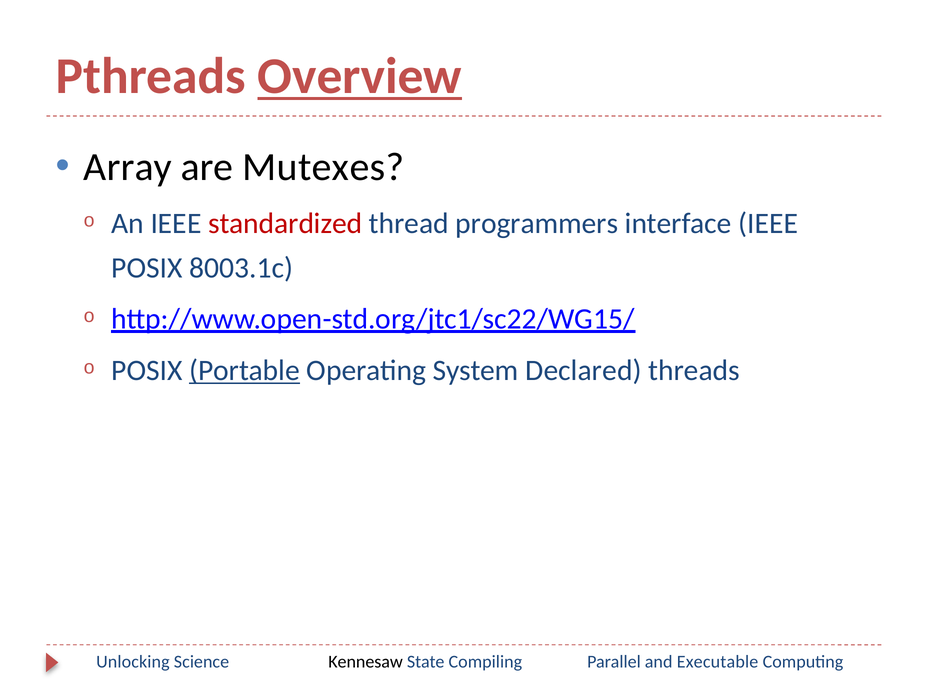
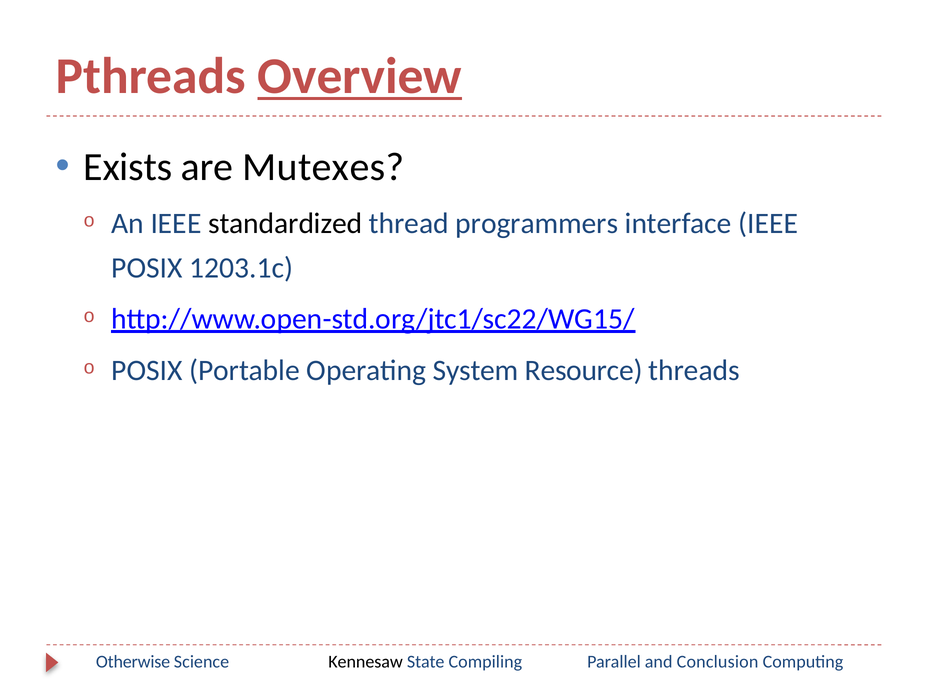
Array: Array -> Exists (128, 167)
standardized colour: red -> black (285, 223)
8003.1c: 8003.1c -> 1203.1c (241, 268)
Portable underline: present -> none (245, 371)
Declared: Declared -> Resource (584, 371)
Unlocking: Unlocking -> Otherwise (133, 662)
Executable: Executable -> Conclusion (718, 662)
